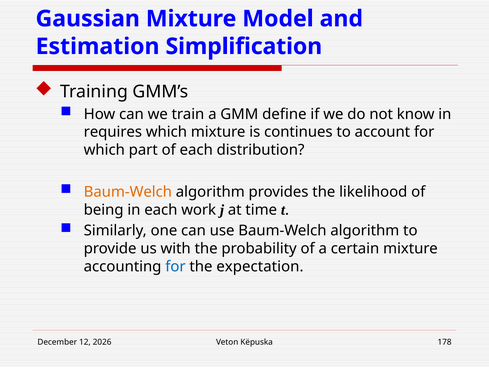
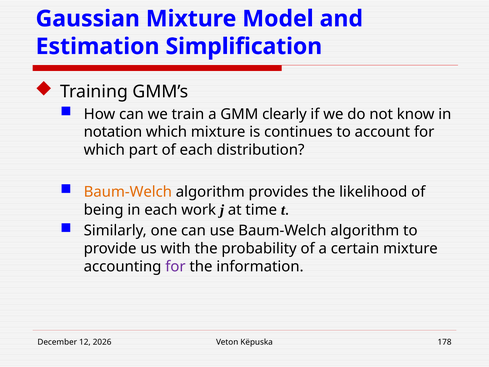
define: define -> clearly (284, 114)
requires: requires -> notation (113, 132)
for colour: blue -> purple (175, 266)
expectation: expectation -> information (260, 266)
